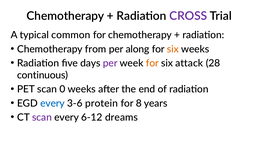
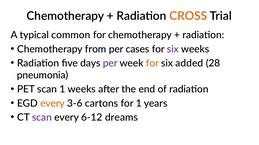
CROSS colour: purple -> orange (188, 16)
along: along -> cases (137, 49)
six colour: orange -> purple (173, 49)
attack: attack -> added (189, 63)
continuous: continuous -> pneumonia (43, 76)
scan 0: 0 -> 1 (62, 90)
every colour: blue -> orange (53, 104)
protein: protein -> cartons (102, 104)
for 8: 8 -> 1 (139, 104)
